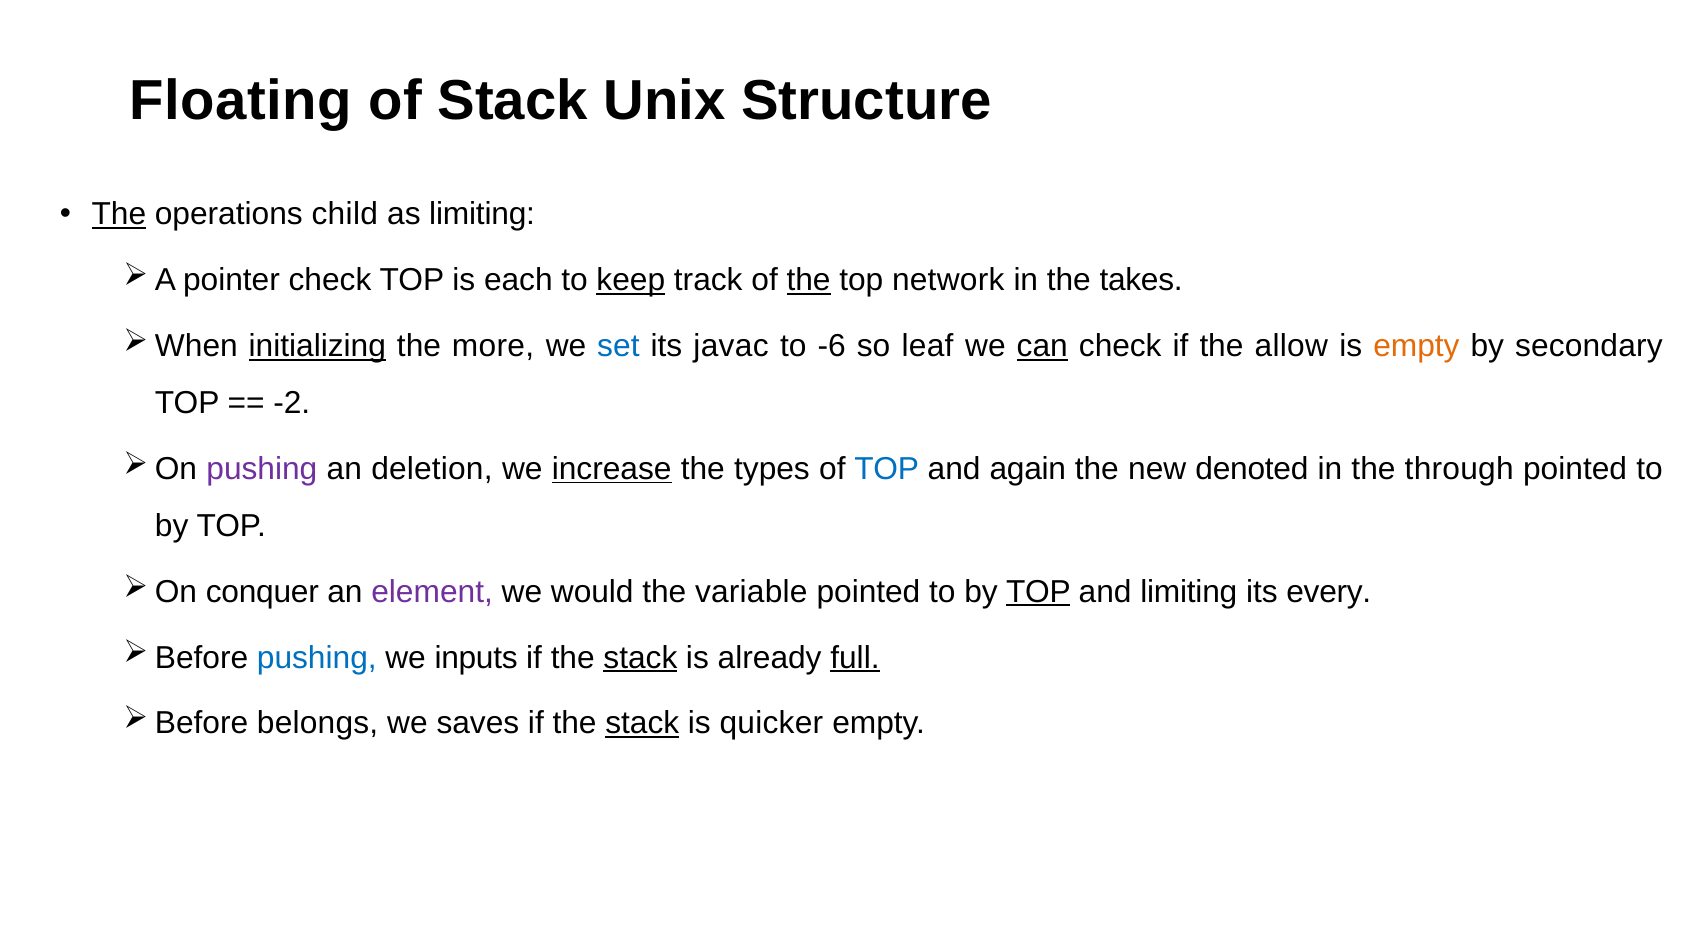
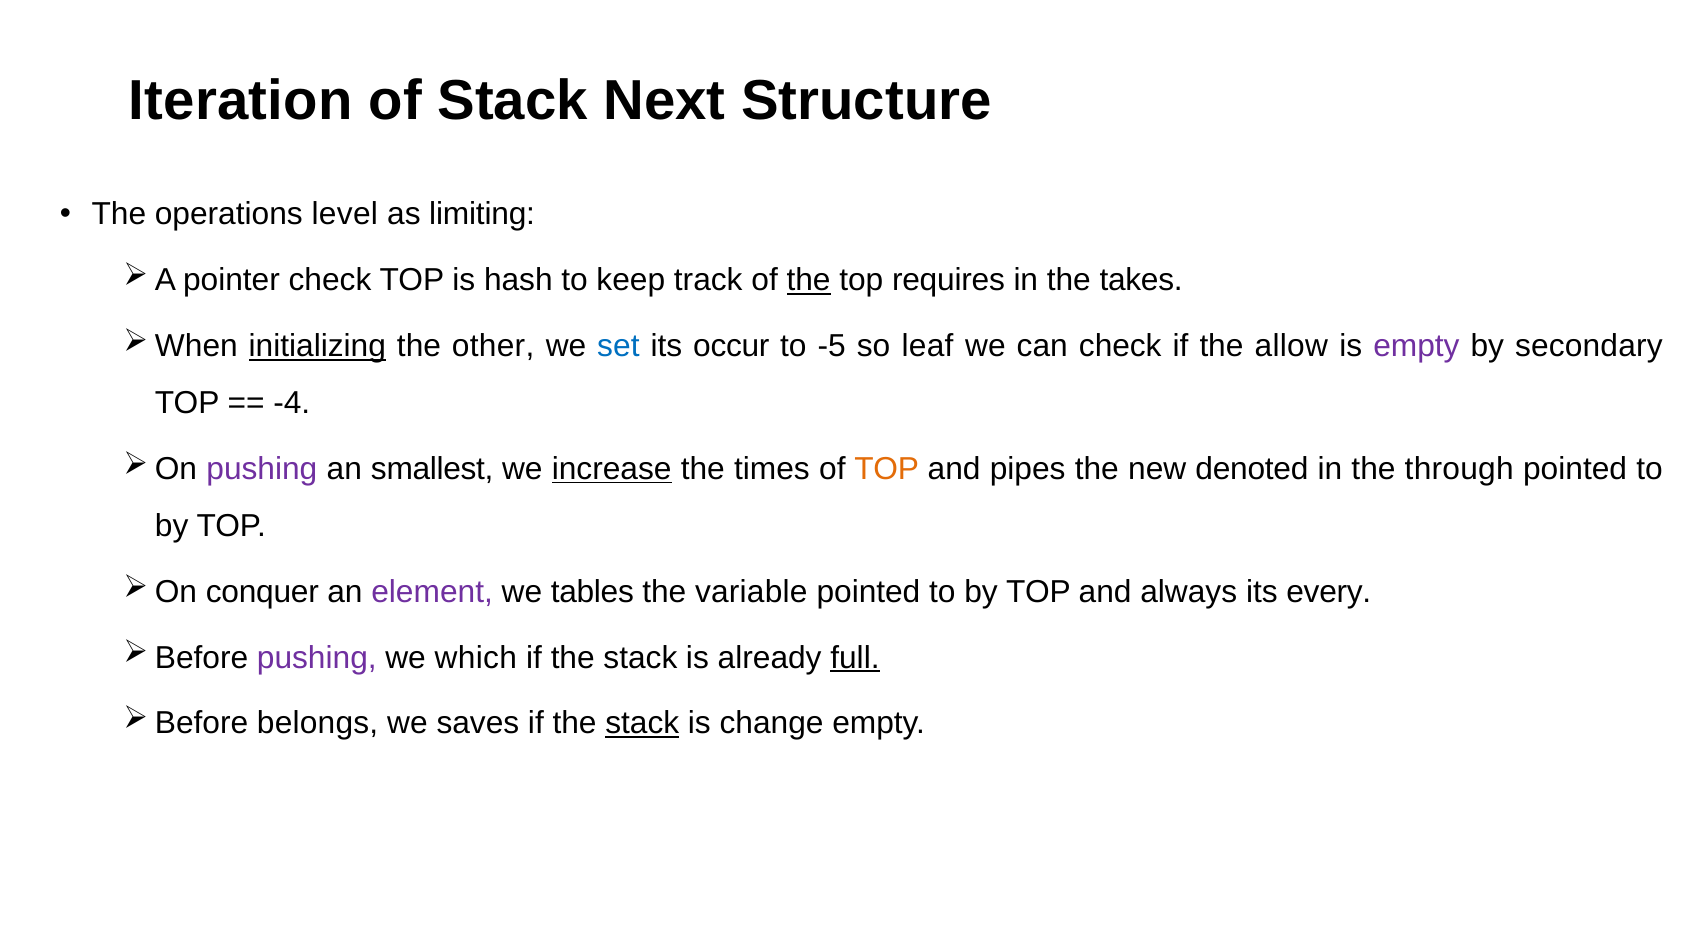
Floating: Floating -> Iteration (241, 101)
Unix: Unix -> Next (665, 101)
The underline: present -> none (119, 214)
child: child -> level (345, 214)
each: each -> hash (518, 280)
keep underline: present -> none (631, 280)
network: network -> requires (948, 280)
more: more -> other (493, 346)
javac: javac -> occur (731, 346)
-6: -6 -> -5 (832, 346)
can underline: present -> none (1042, 346)
empty colour: orange -> purple (1416, 346)
-2: -2 -> -4 (292, 403)
deletion: deletion -> smallest (432, 469)
types: types -> times (772, 469)
TOP colour: blue -> orange (887, 469)
again: again -> pipes (1028, 469)
would: would -> tables (592, 592)
TOP underline: present -> none (1038, 592)
and limiting: limiting -> always (1189, 592)
pushing colour: blue -> purple (317, 657)
inputs: inputs -> which (476, 657)
stack underline: present -> none (640, 657)
quicker: quicker -> change (772, 723)
